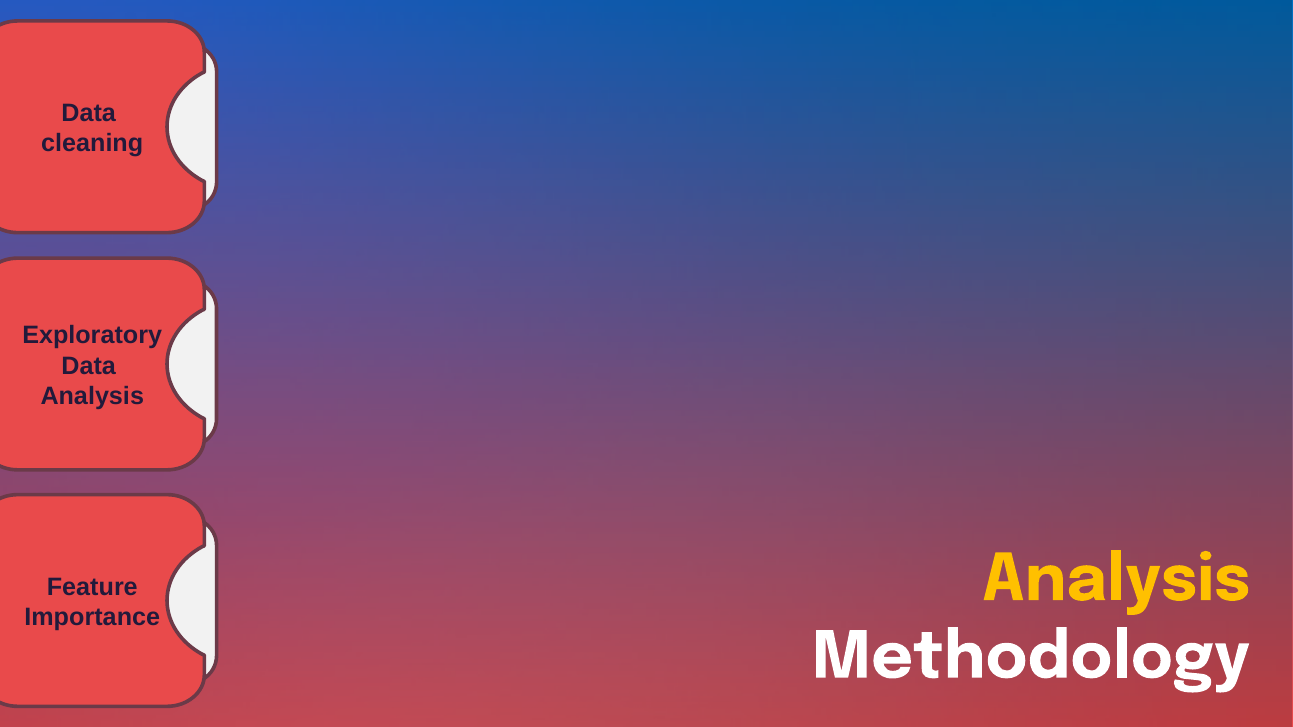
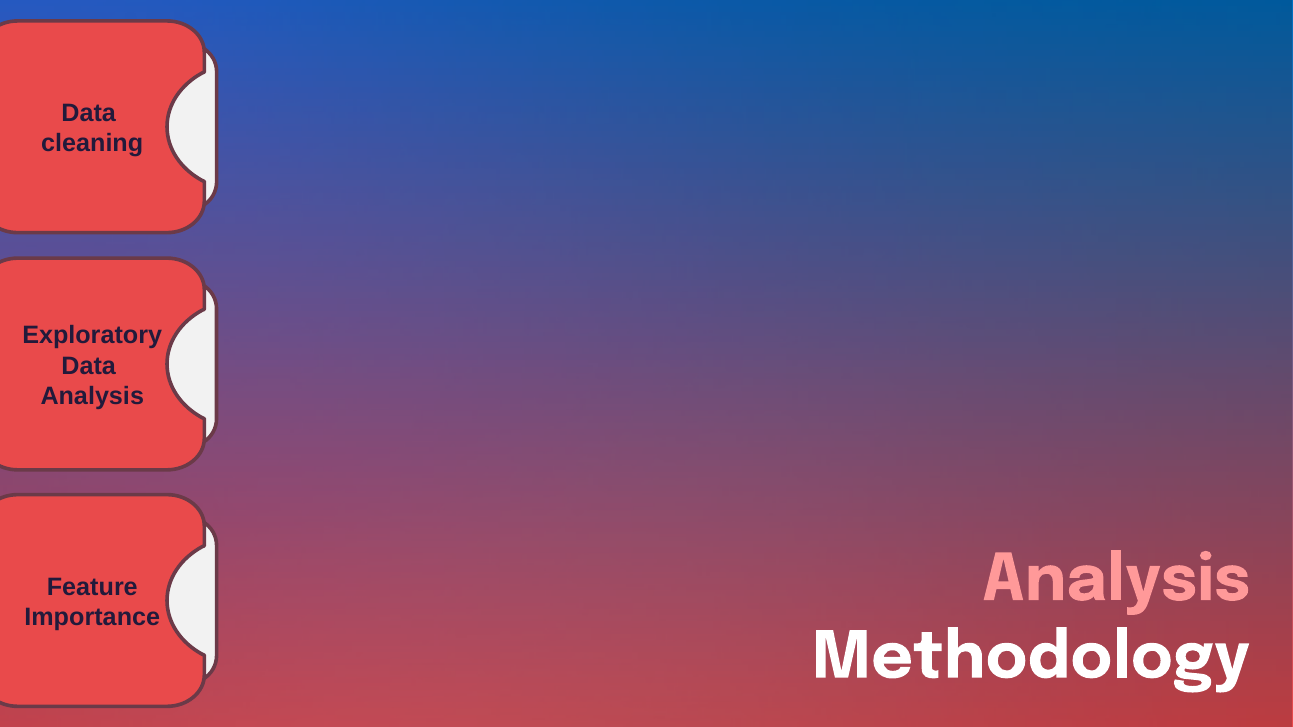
Analysis colour: yellow -> pink (1116, 579)
